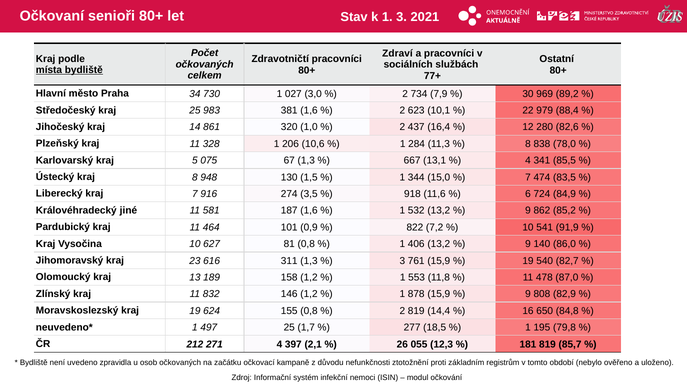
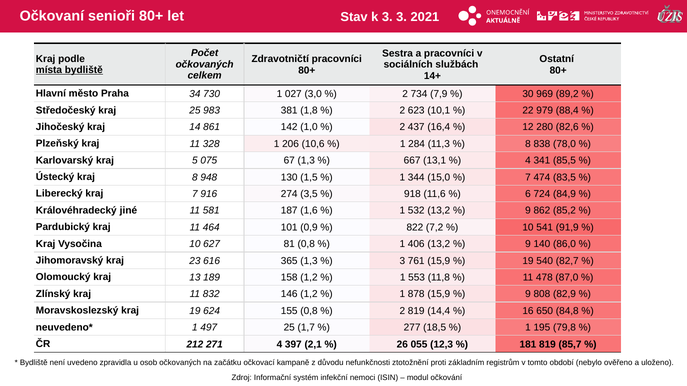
k 1: 1 -> 3 (387, 17)
Zdraví: Zdraví -> Sestra (398, 53)
77+: 77+ -> 14+ (432, 76)
381 1,6: 1,6 -> 1,8 (309, 111)
320: 320 -> 142 (289, 127)
311: 311 -> 365 (289, 261)
